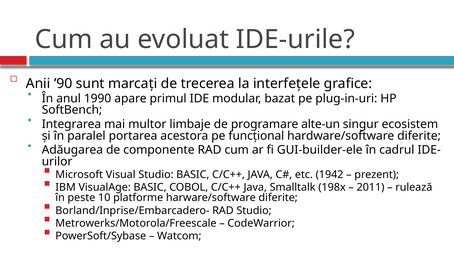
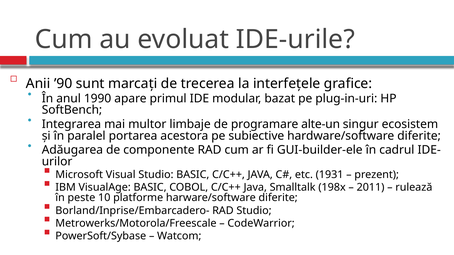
funcțional: funcțional -> subiective (256, 136)
1942: 1942 -> 1931 (330, 175)
